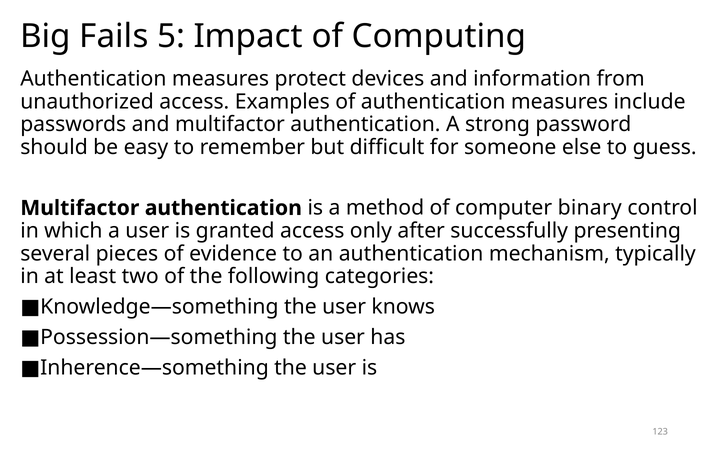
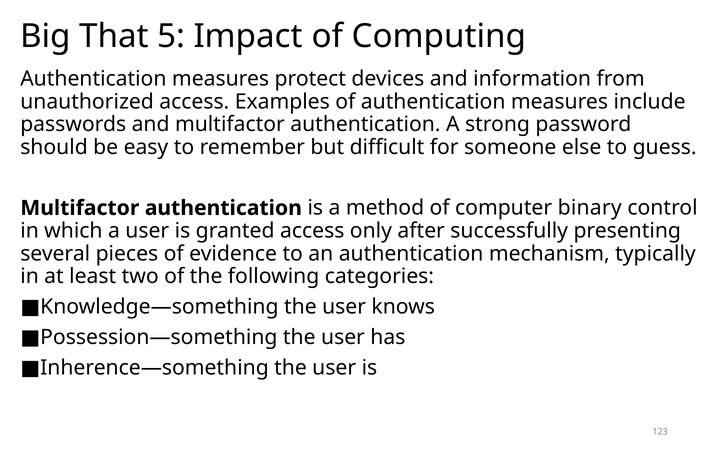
Fails: Fails -> That (114, 36)
